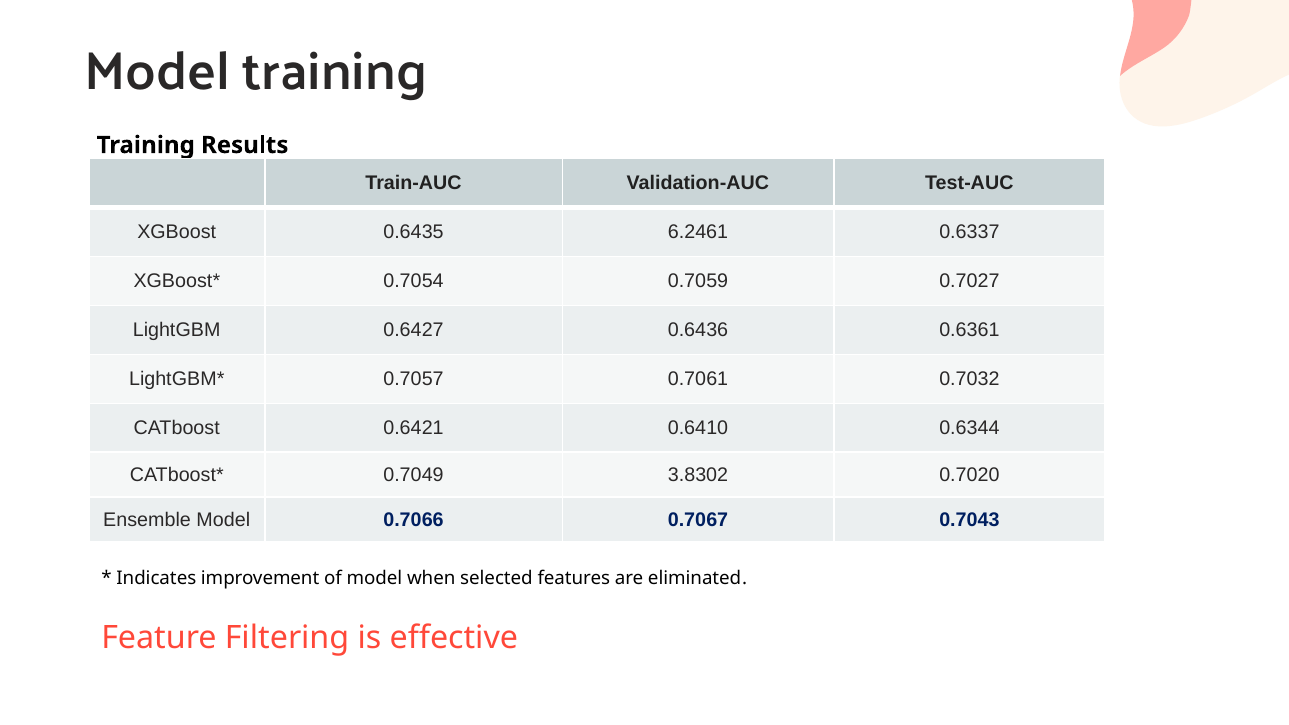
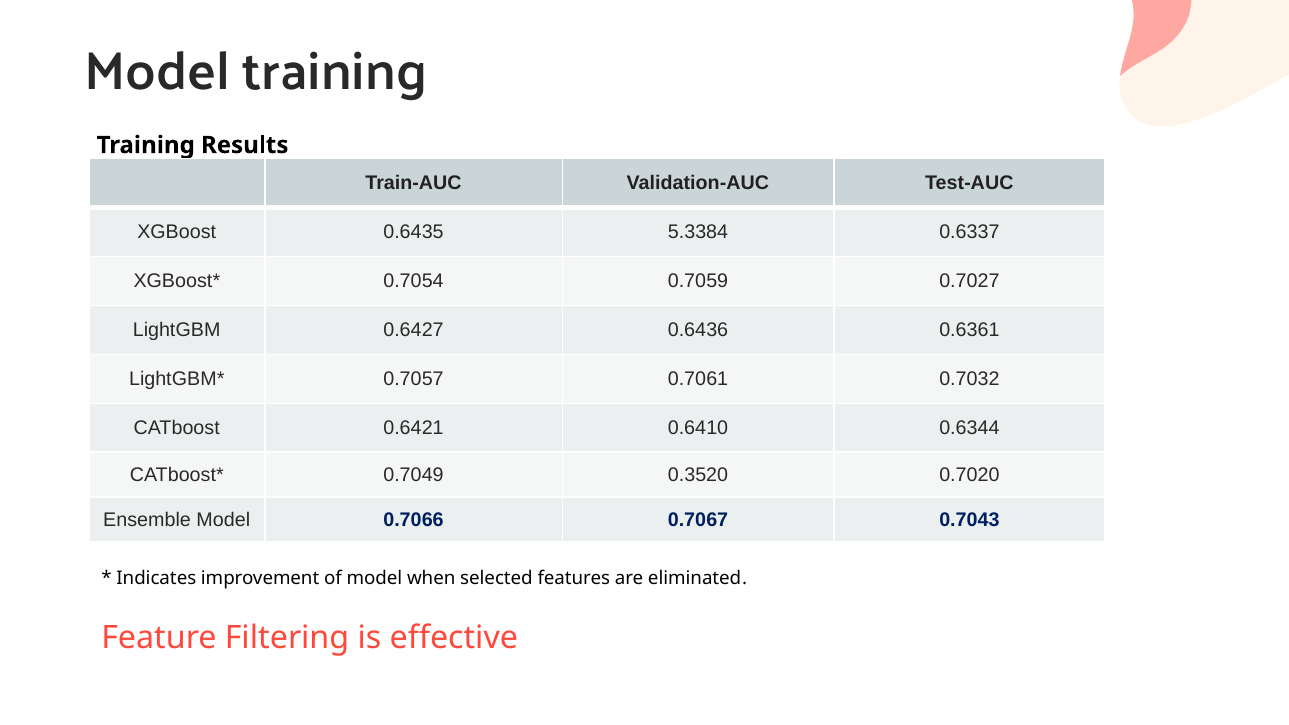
6.2461: 6.2461 -> 5.3384 (698, 232)
3.8302: 3.8302 -> 0.3520 (698, 475)
